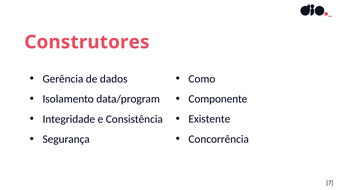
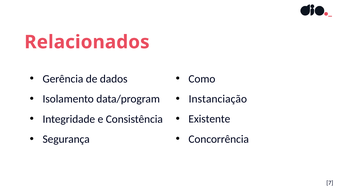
Construtores: Construtores -> Relacionados (87, 42)
Componente: Componente -> Instanciação (218, 99)
